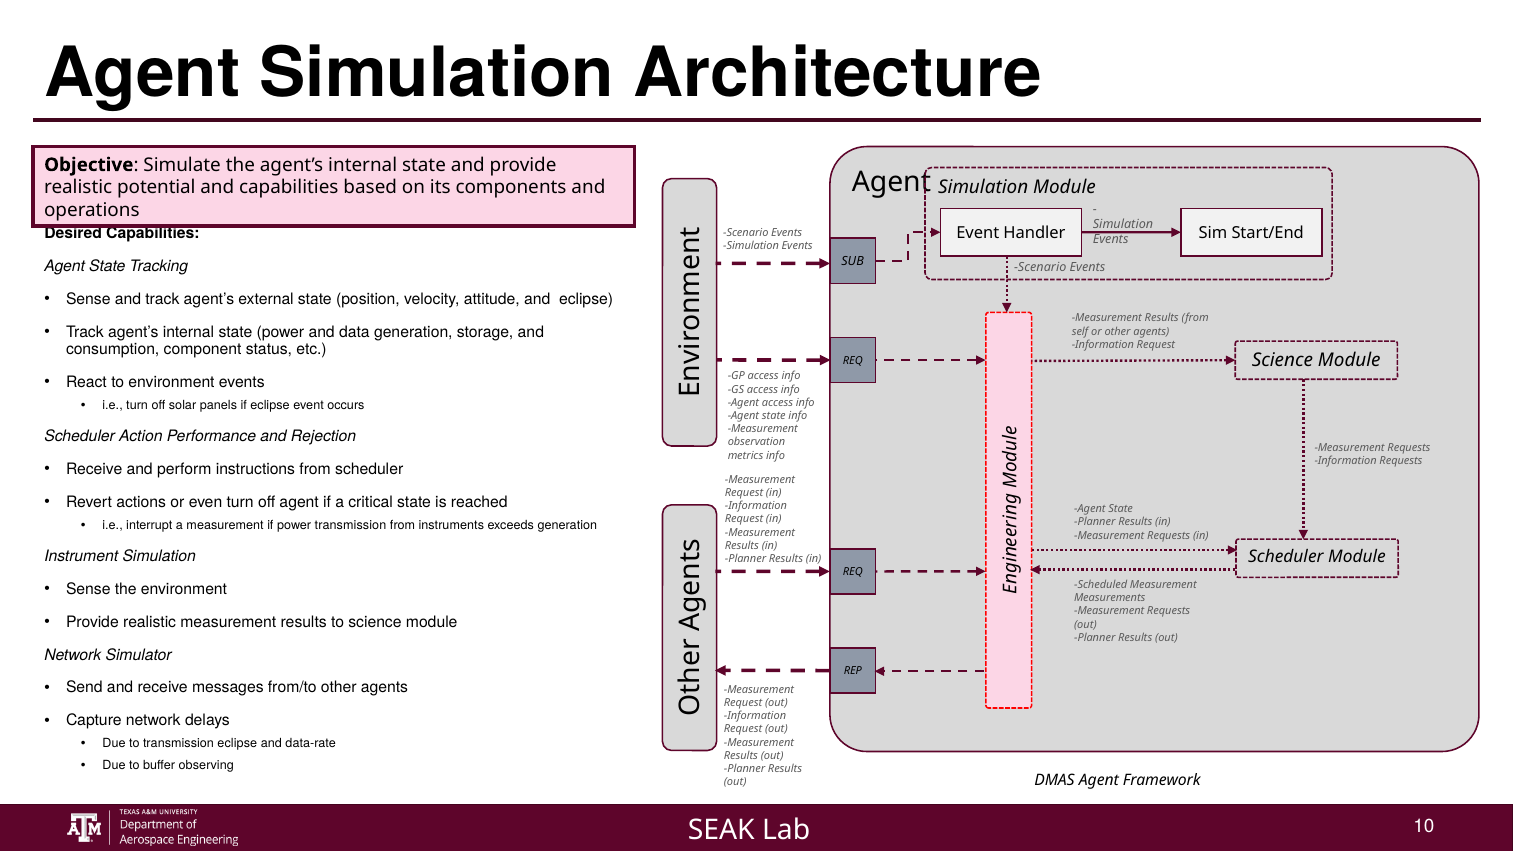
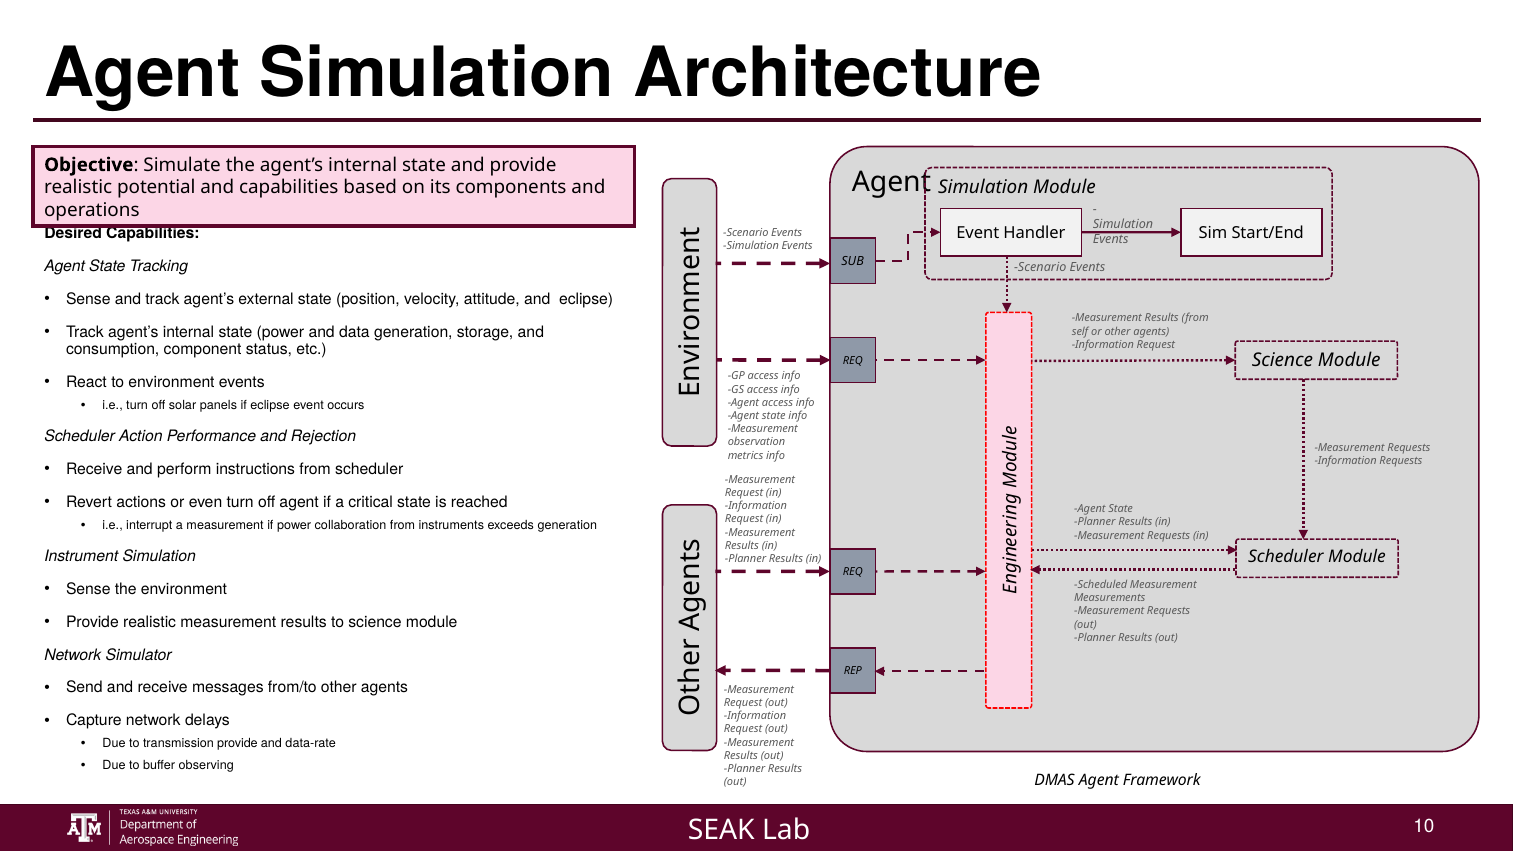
power transmission: transmission -> collaboration (351, 525)
transmission eclipse: eclipse -> provide (237, 744)
